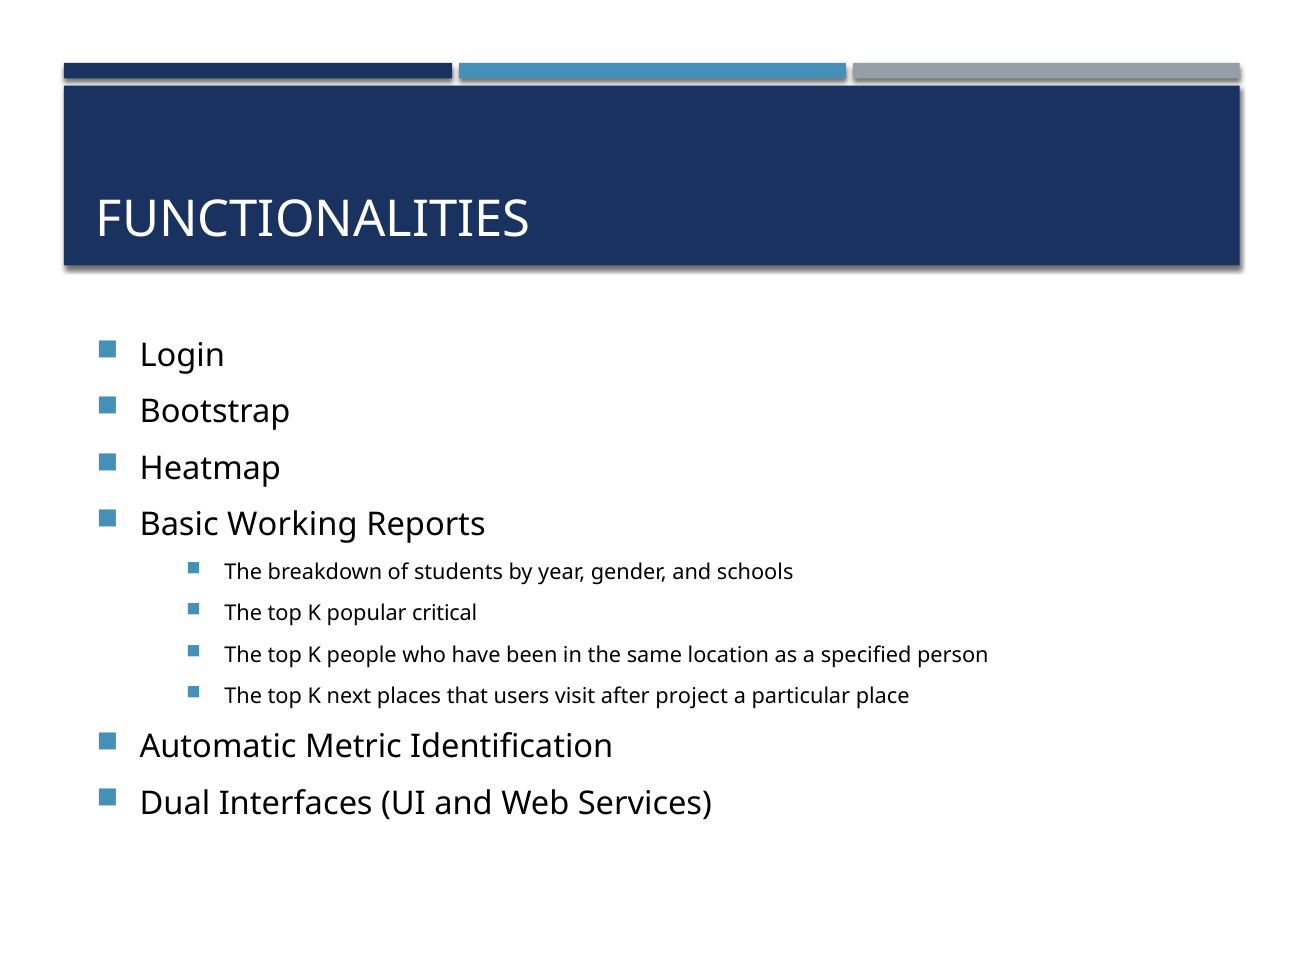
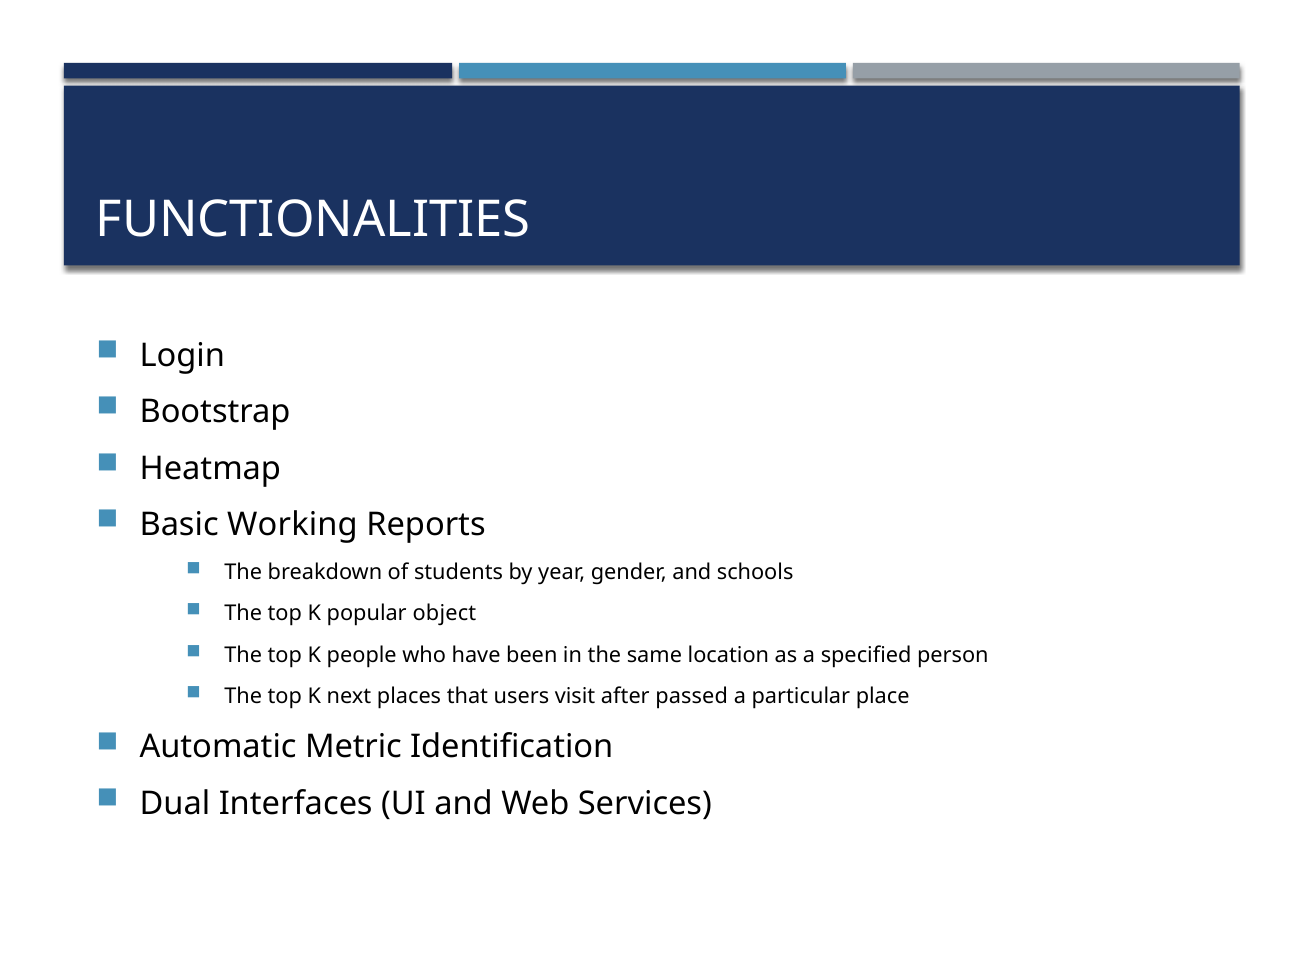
critical: critical -> object (444, 613)
project: project -> passed (692, 696)
